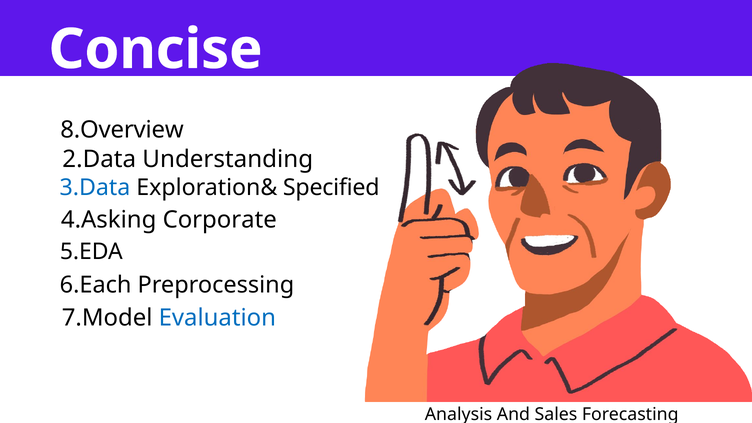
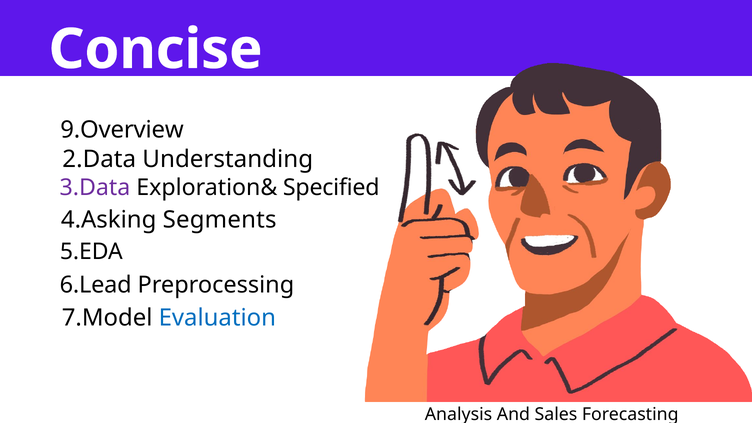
8.Overview: 8.Overview -> 9.Overview (122, 130)
3.Data colour: blue -> purple (95, 187)
Corporate: Corporate -> Segments (220, 220)
6.Each: 6.Each -> 6.Lead (96, 285)
